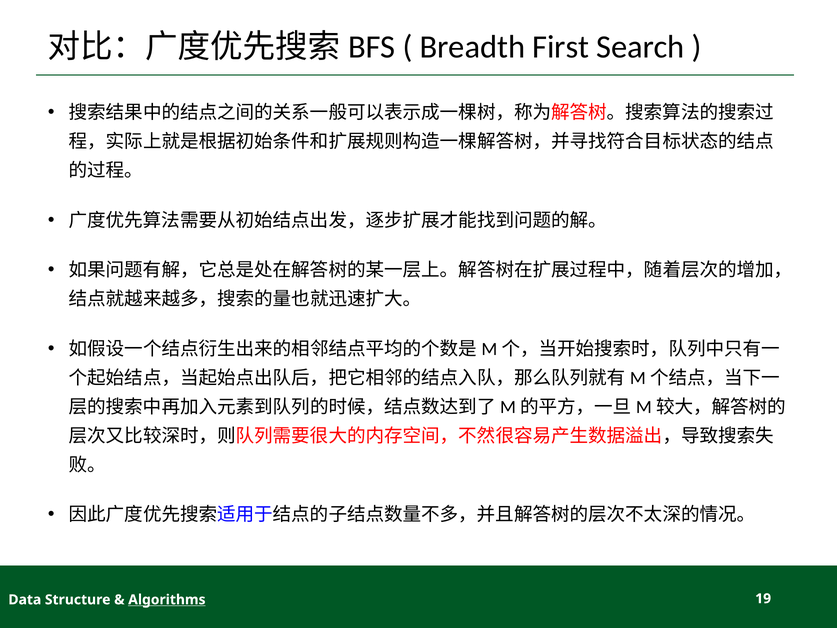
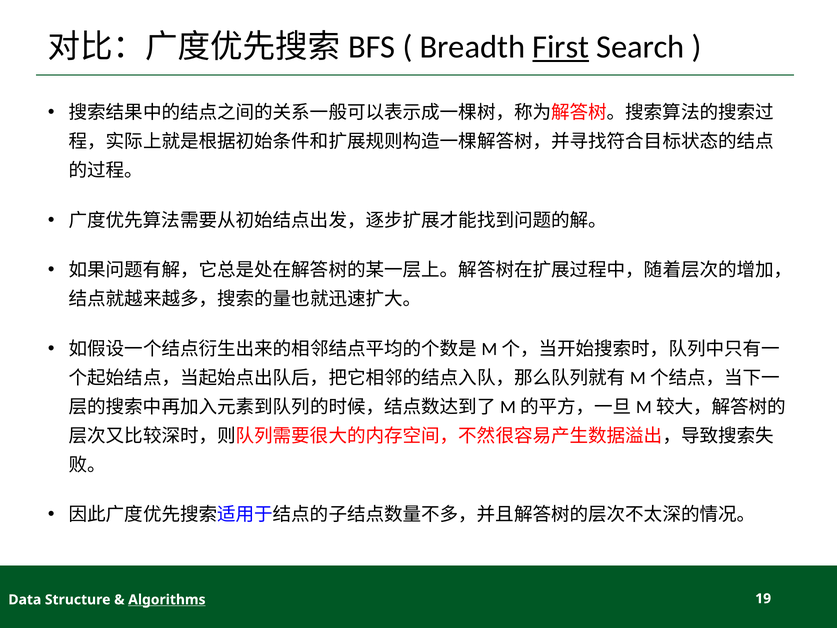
First underline: none -> present (561, 47)
